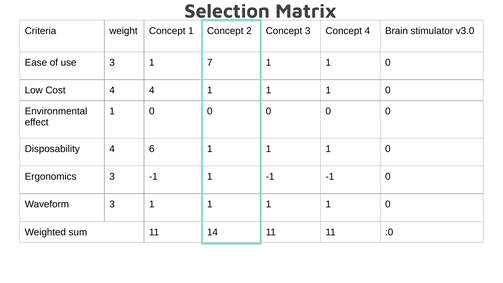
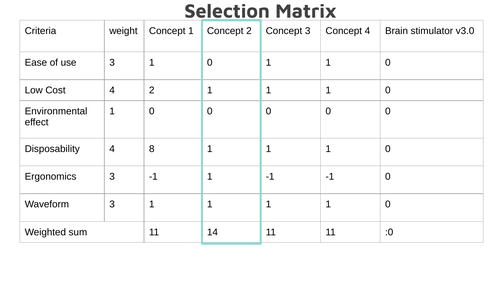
3 1 7: 7 -> 0 (210, 63)
4 4: 4 -> 2 (152, 90)
6: 6 -> 8 (152, 149)
